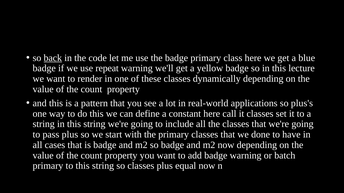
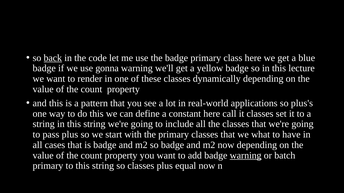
repeat: repeat -> gonna (107, 68)
done: done -> what (261, 135)
warning underline: none -> present (246, 156)
